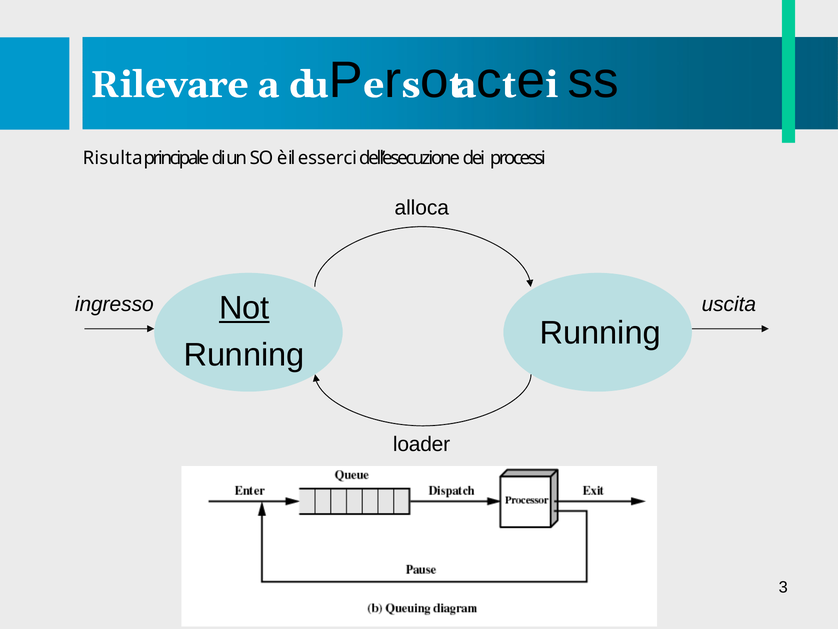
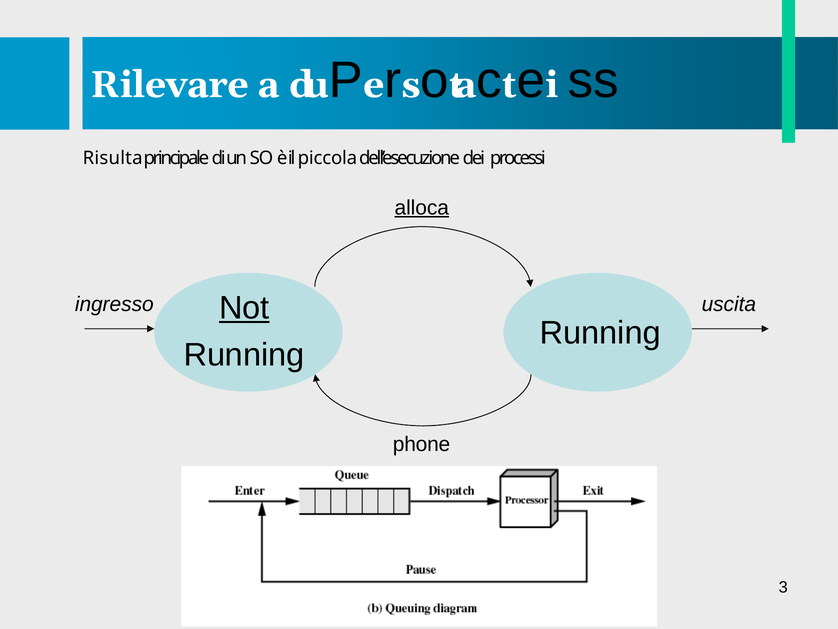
esserci: esserci -> piccola (327, 158)
alloca underline: none -> present (422, 208)
loader: loader -> phone (422, 444)
